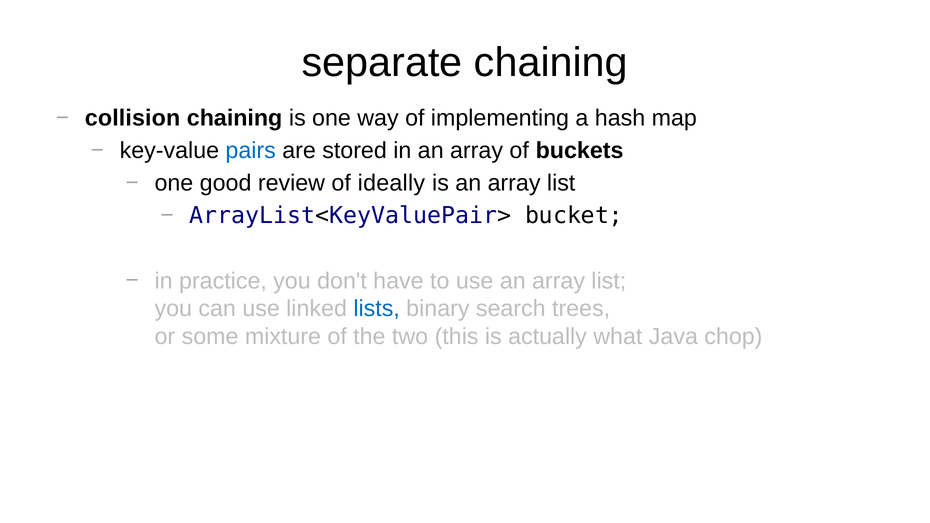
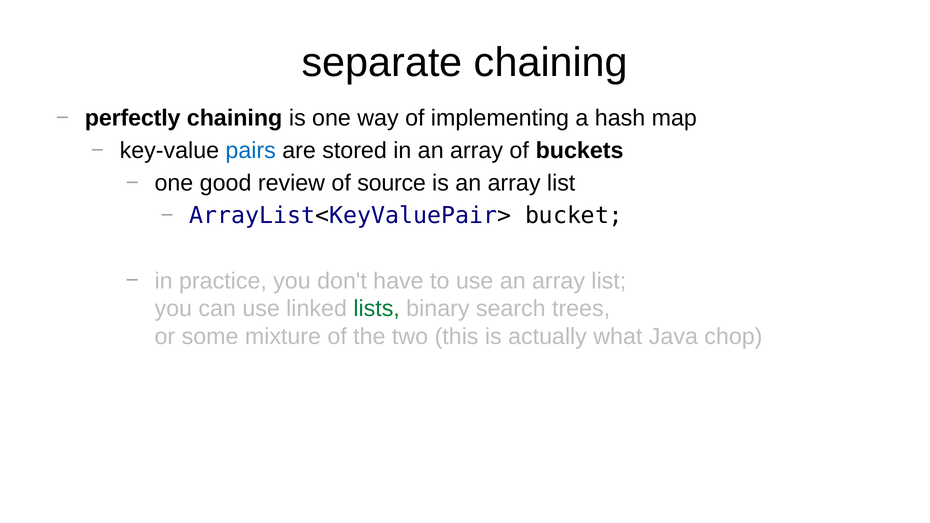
collision: collision -> perfectly (133, 118)
ideally: ideally -> source (392, 183)
lists colour: blue -> green (377, 309)
